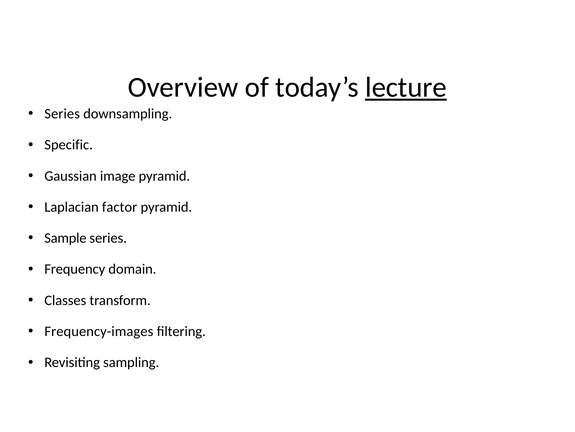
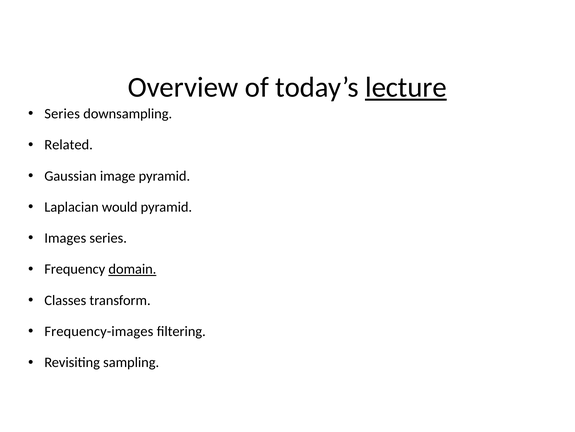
Specific: Specific -> Related (69, 145)
factor: factor -> would (120, 207)
Sample: Sample -> Images (65, 238)
domain underline: none -> present (132, 269)
